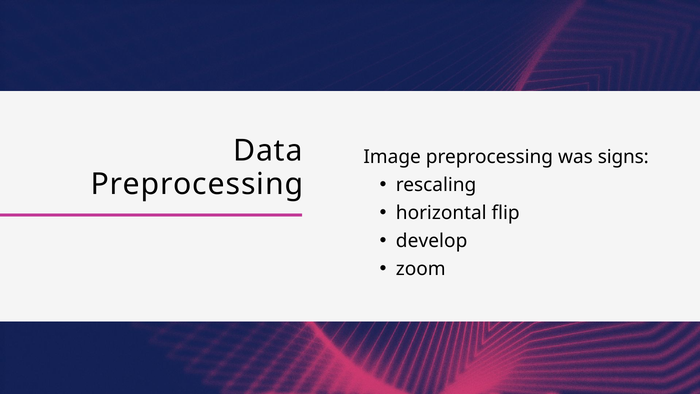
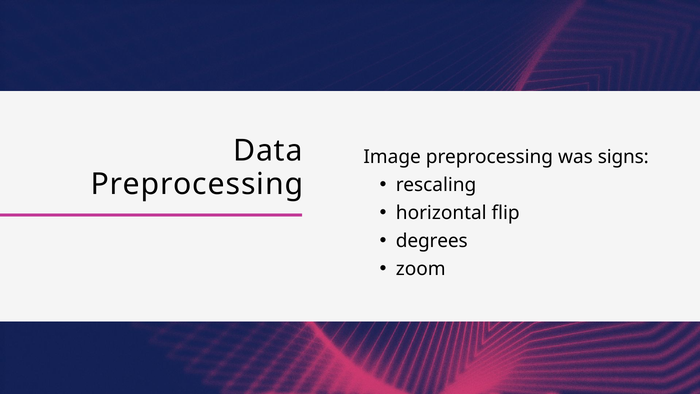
develop: develop -> degrees (432, 241)
